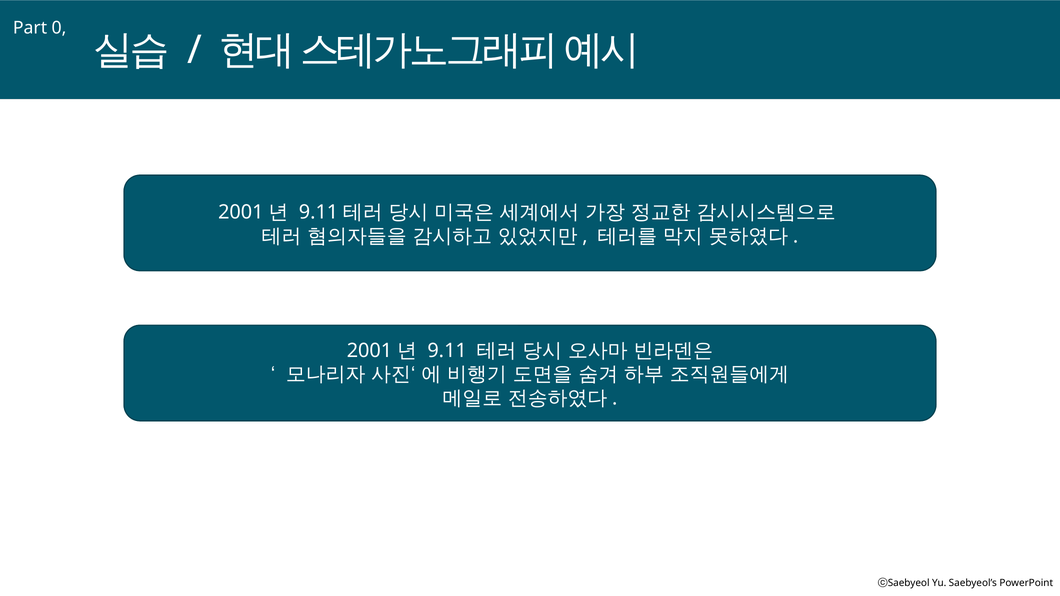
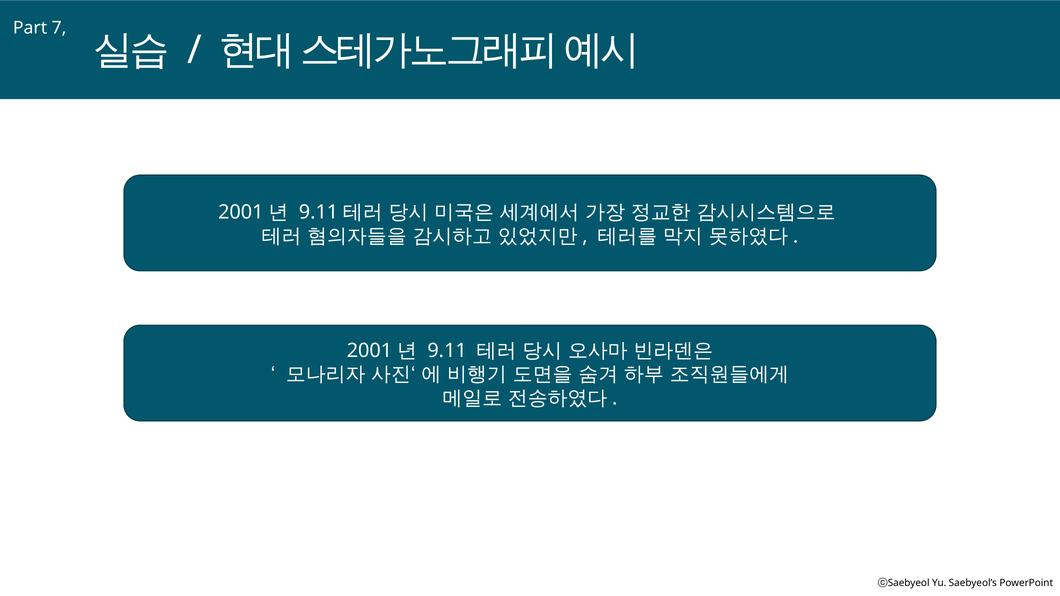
0: 0 -> 7 (59, 28)
